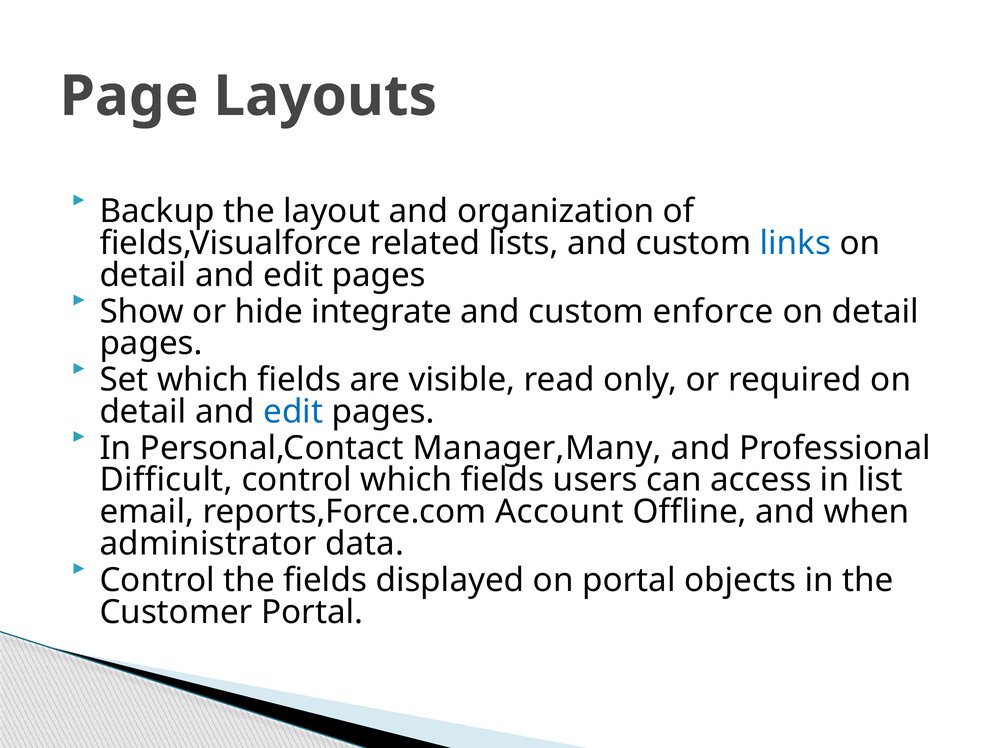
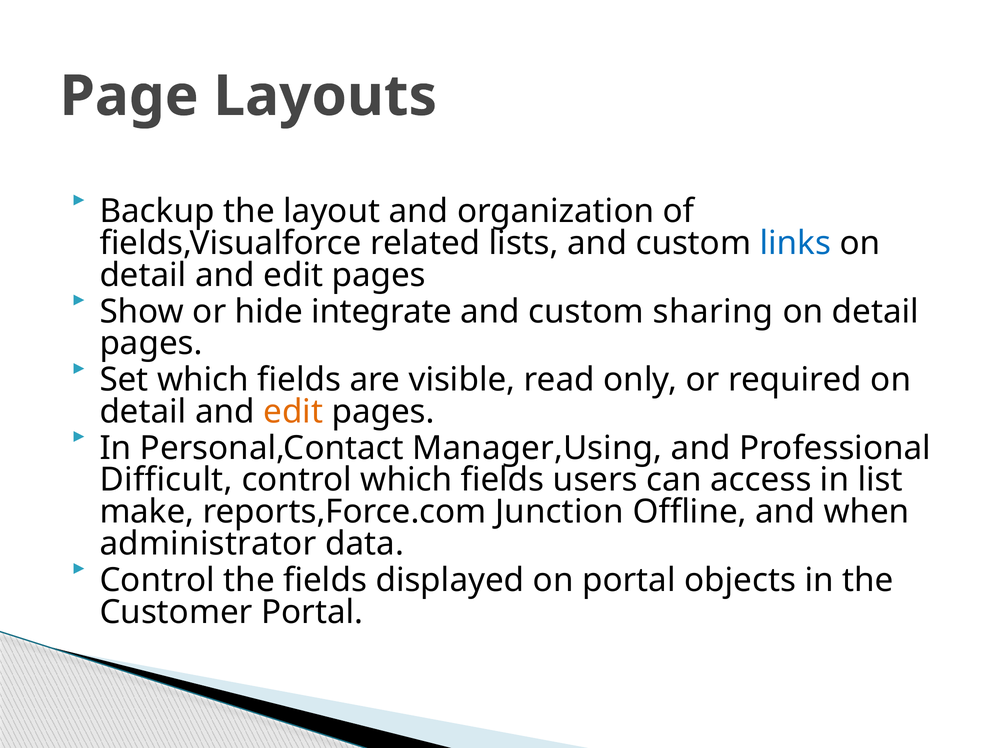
enforce: enforce -> sharing (713, 311)
edit colour: blue -> orange (293, 412)
Manager,Many: Manager,Many -> Manager,Using (537, 448)
email: email -> make (147, 512)
Account: Account -> Junction (559, 512)
